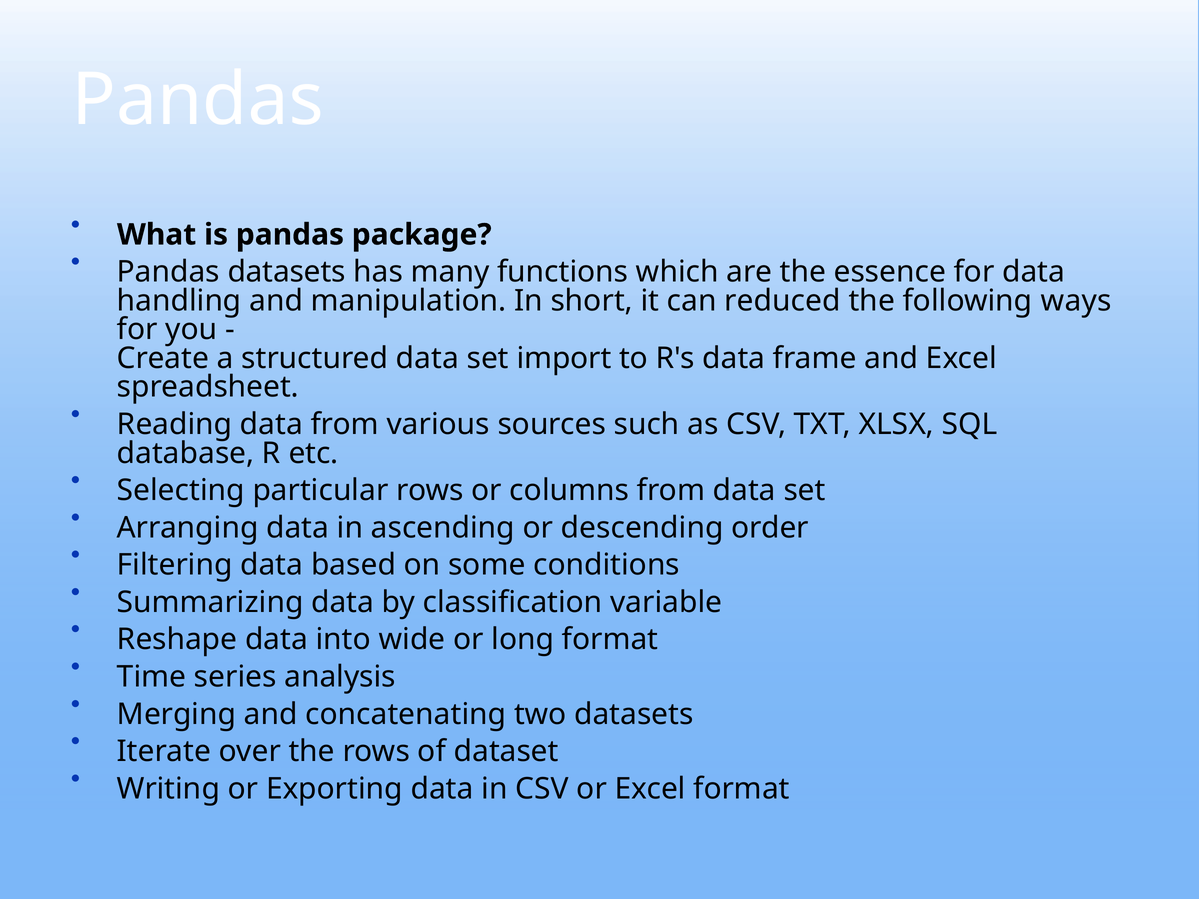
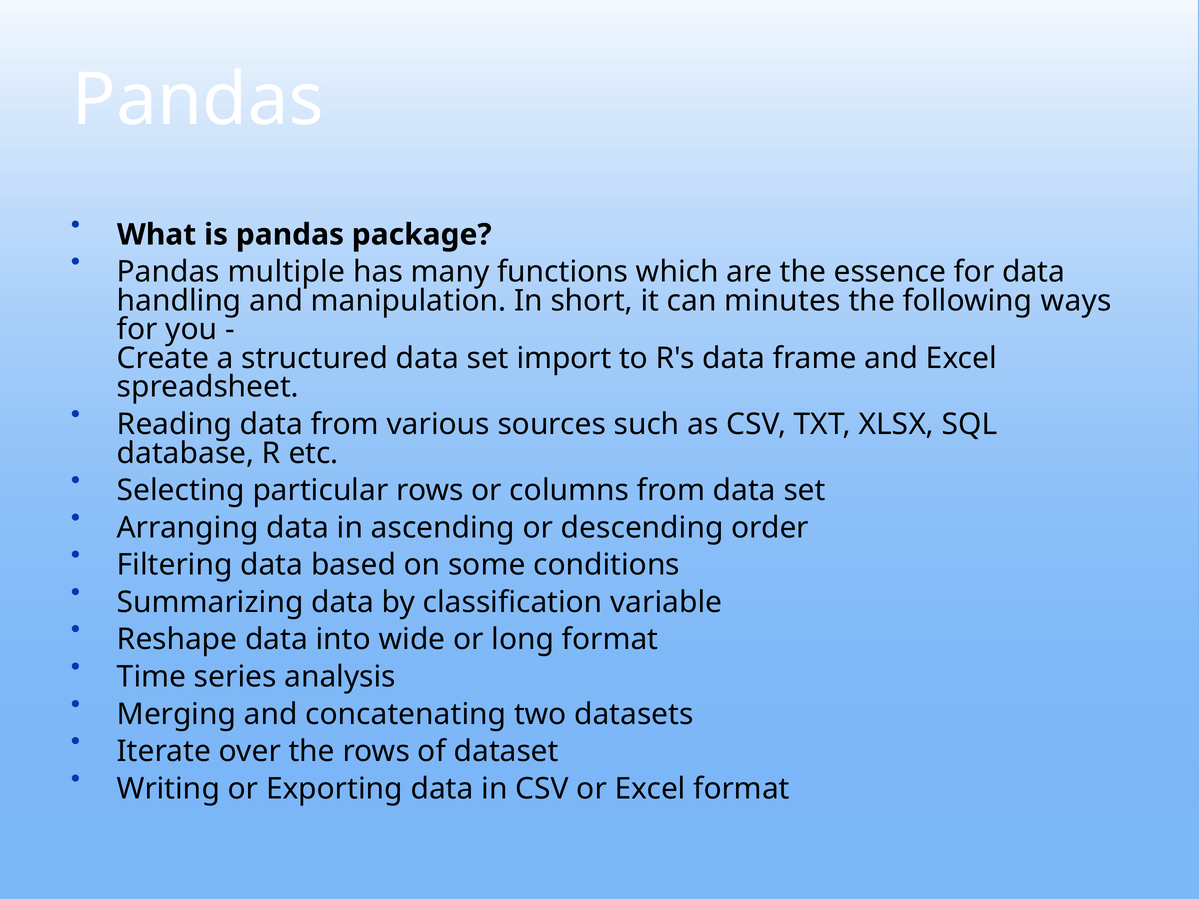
Pandas datasets: datasets -> multiple (286, 272)
reduced: reduced -> minutes (783, 301)
